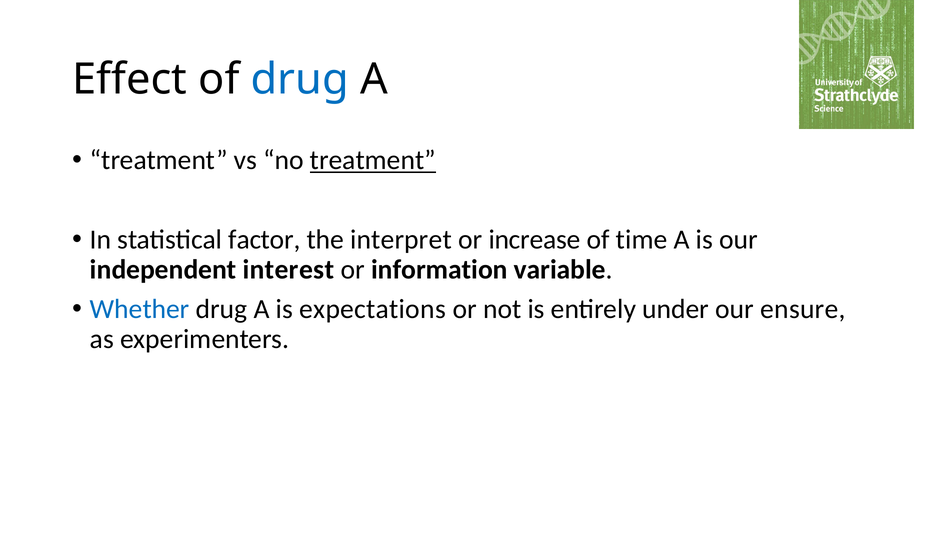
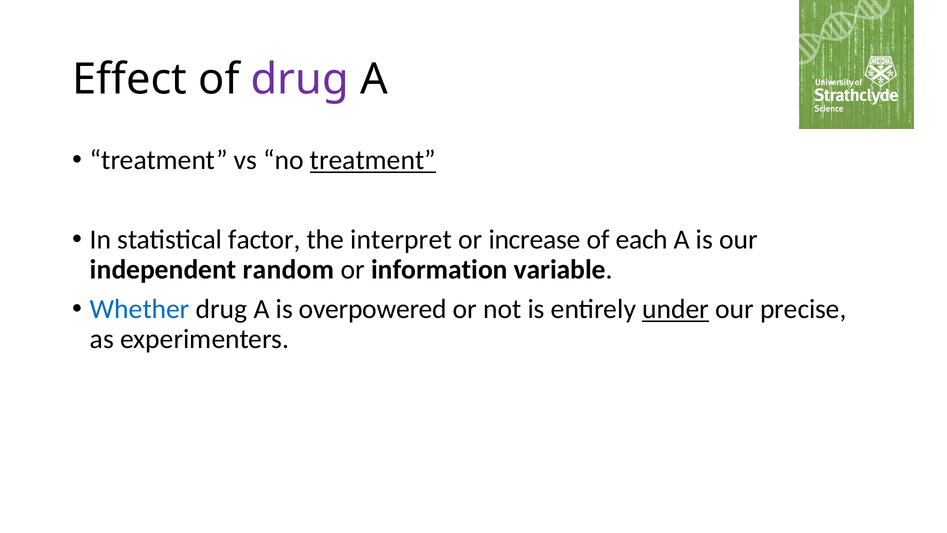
drug colour: blue -> purple (300, 80)
time: time -> each (642, 240)
interest: interest -> random (288, 269)
expectations: expectations -> overpowered (373, 309)
under underline: none -> present (676, 309)
ensure: ensure -> precise (803, 309)
